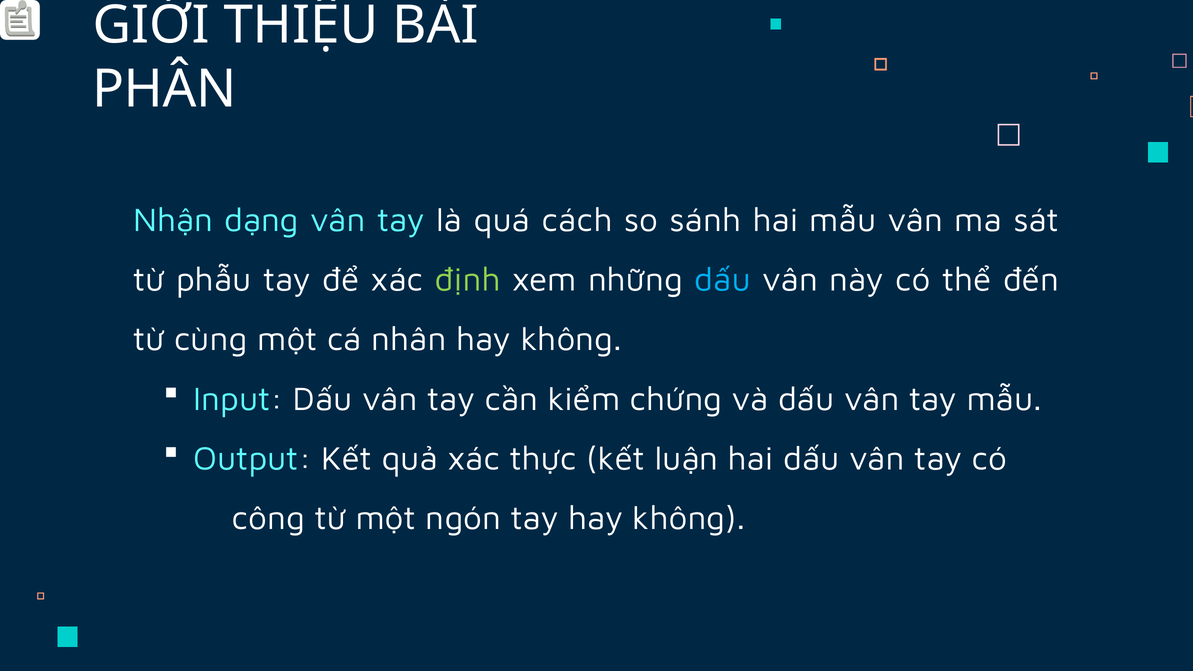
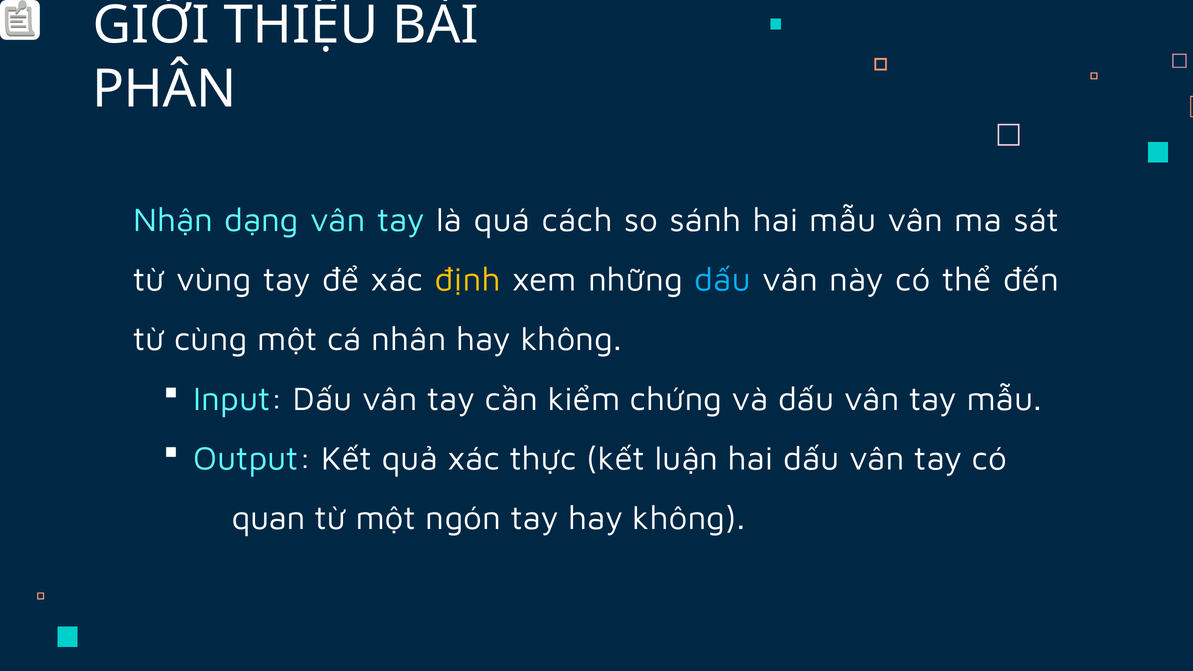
phẫu: phẫu -> vùng (214, 280)
định colour: light green -> yellow (468, 280)
công: công -> quan (269, 519)
